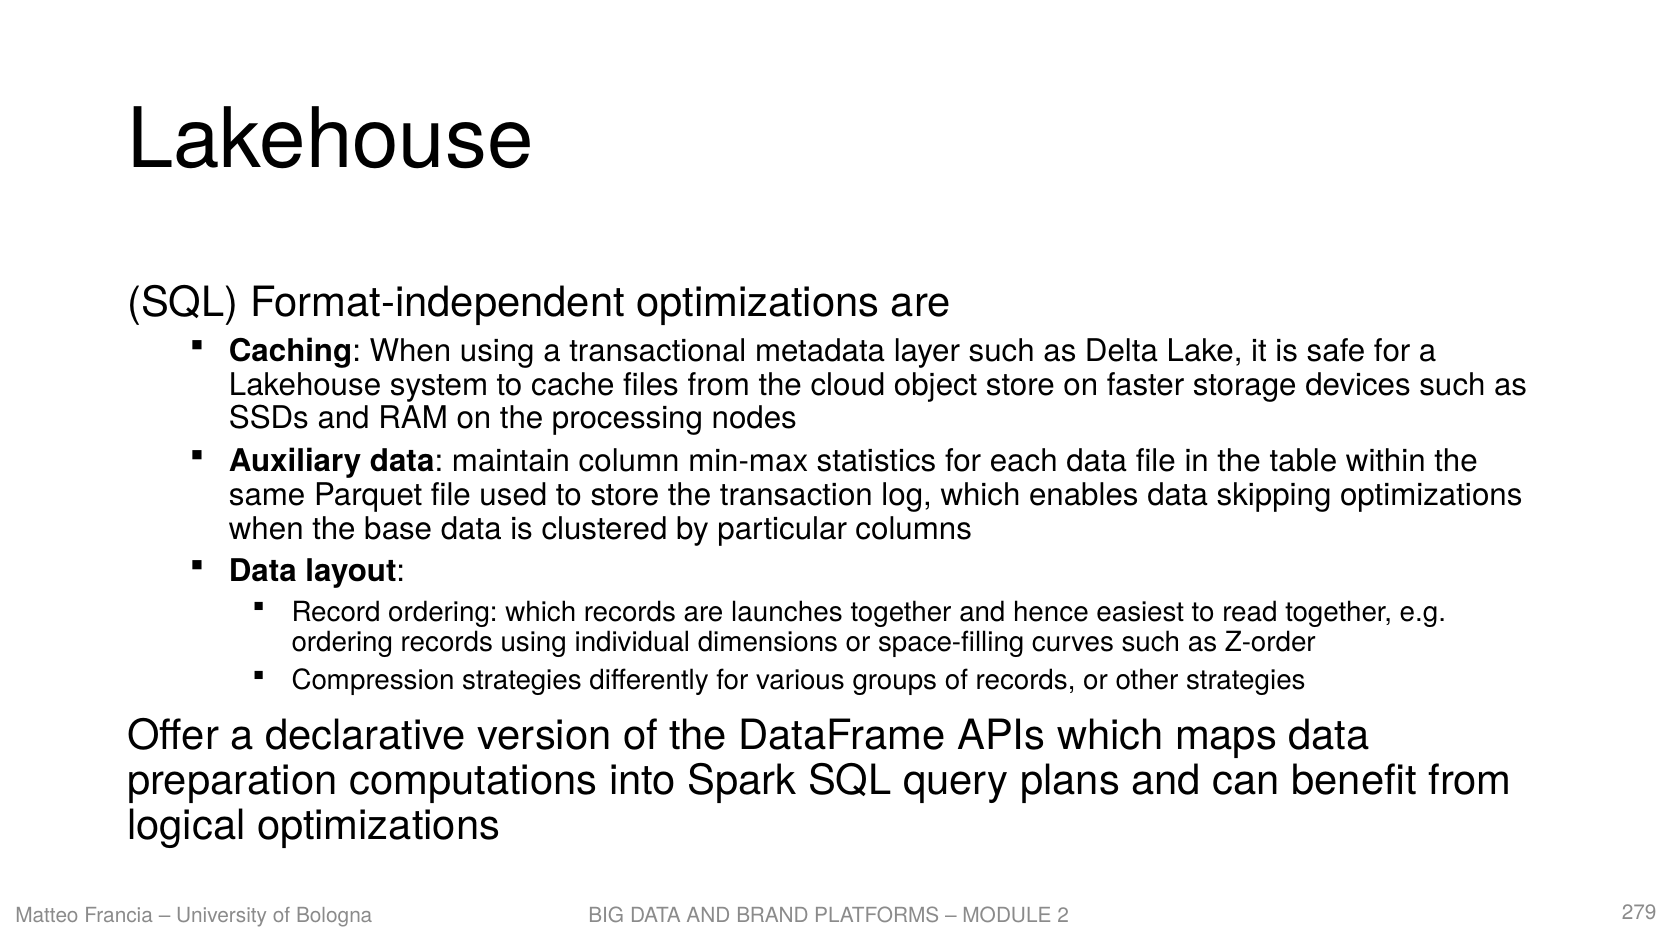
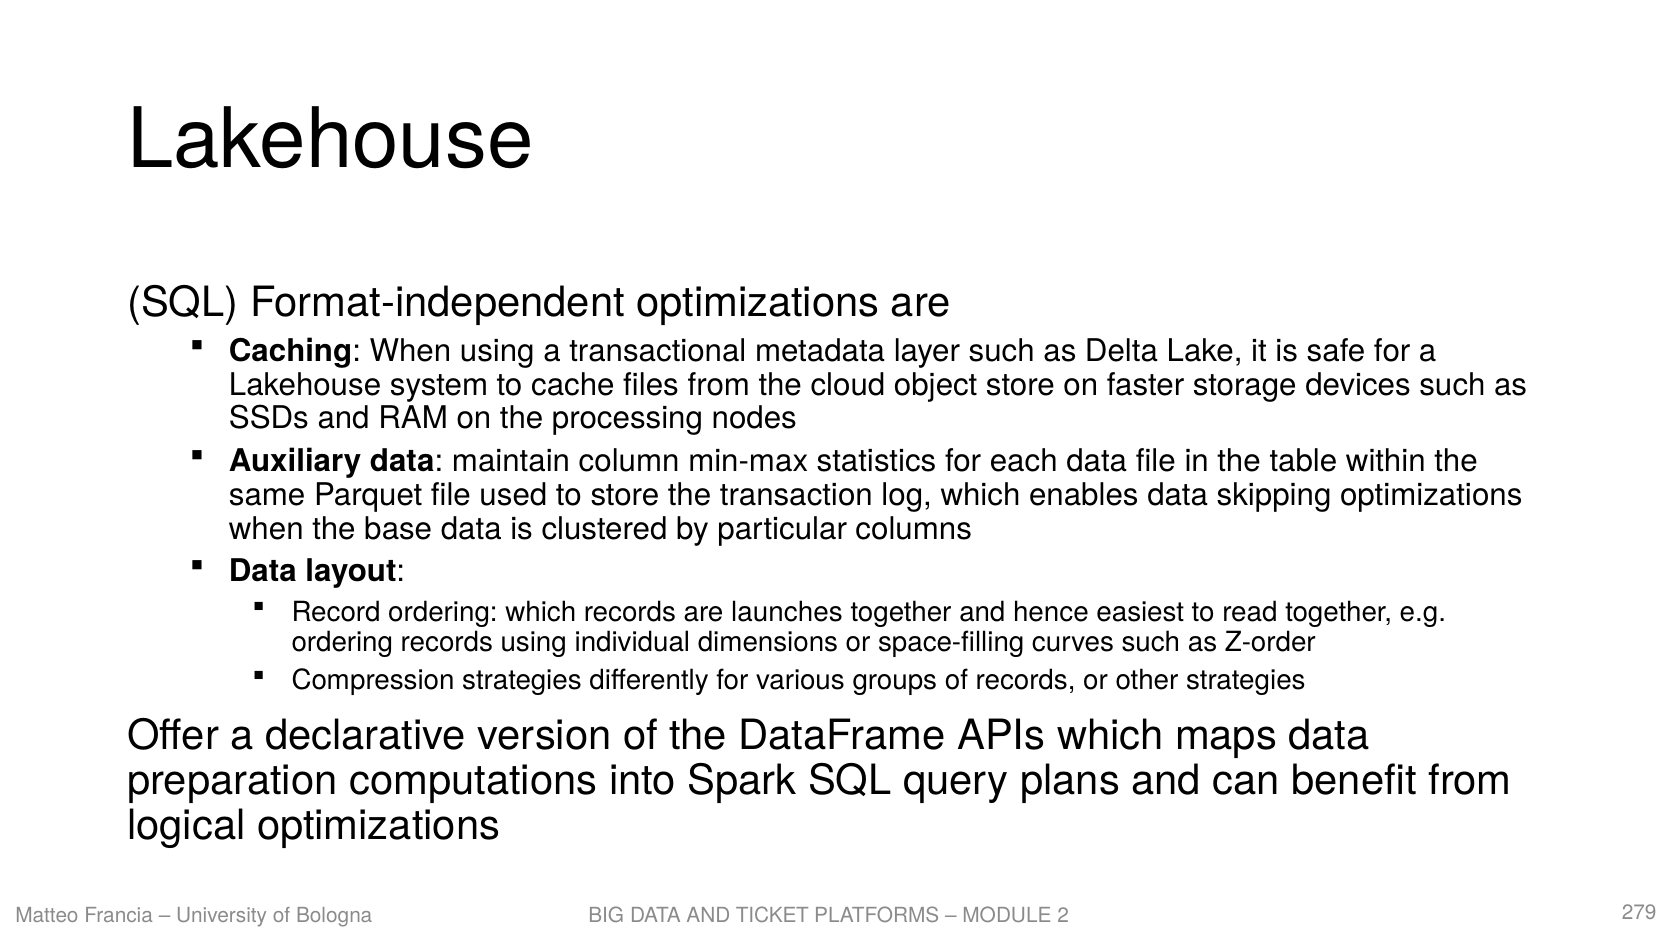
BRAND: BRAND -> TICKET (772, 915)
